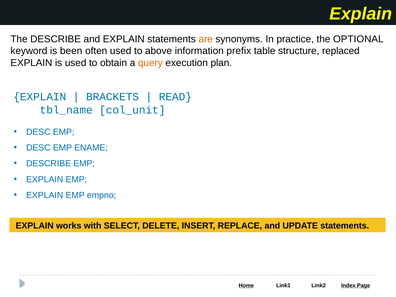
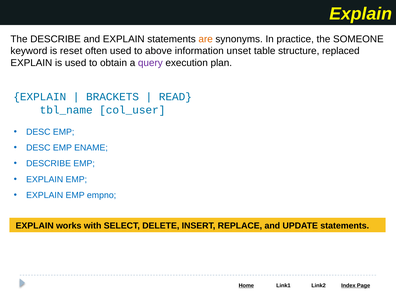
OPTIONAL: OPTIONAL -> SOMEONE (358, 39)
been: been -> reset (71, 51)
prefix: prefix -> unset (239, 51)
query colour: orange -> purple (150, 63)
col_unit: col_unit -> col_user (132, 110)
